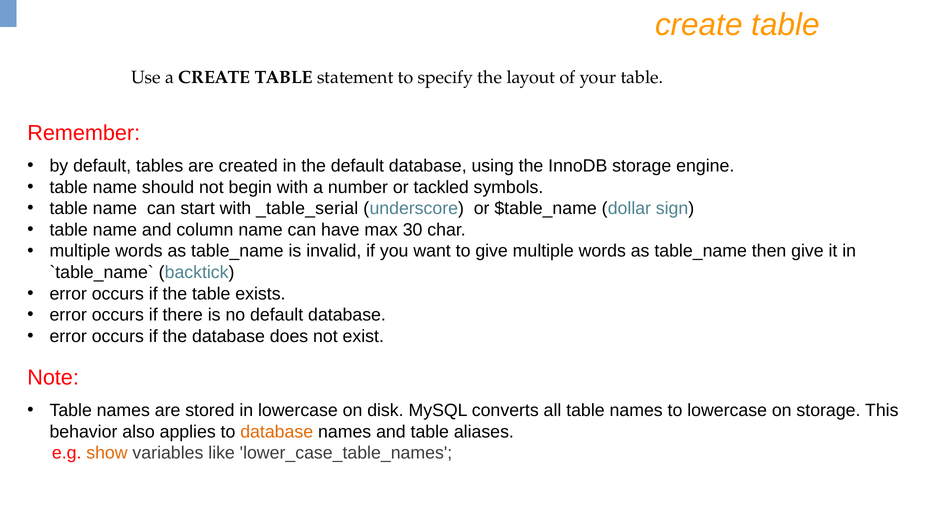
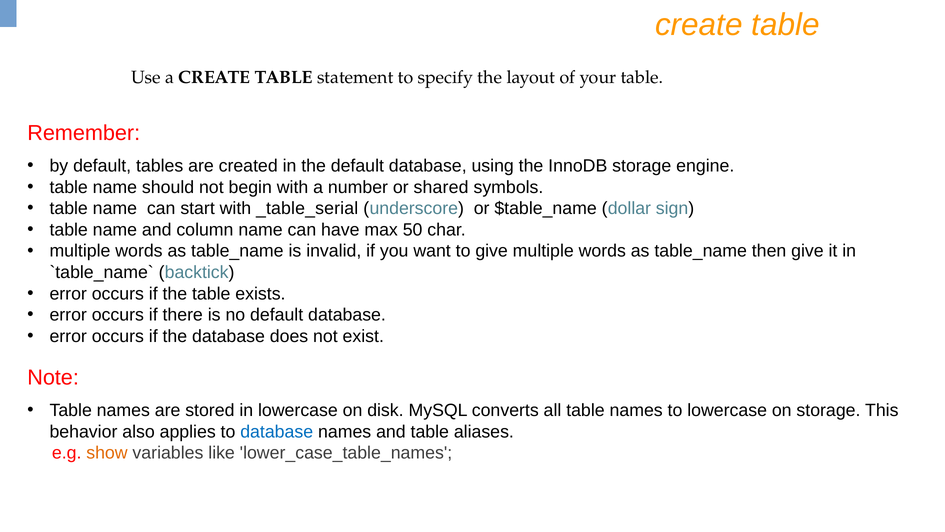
tackled: tackled -> shared (441, 187)
30: 30 -> 50 (413, 230)
database colour: orange -> blue (277, 431)
